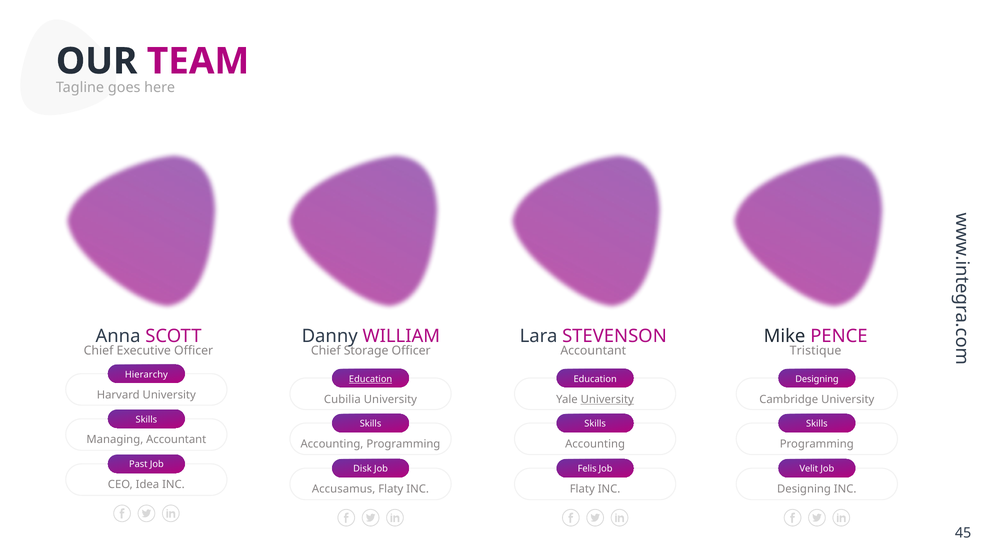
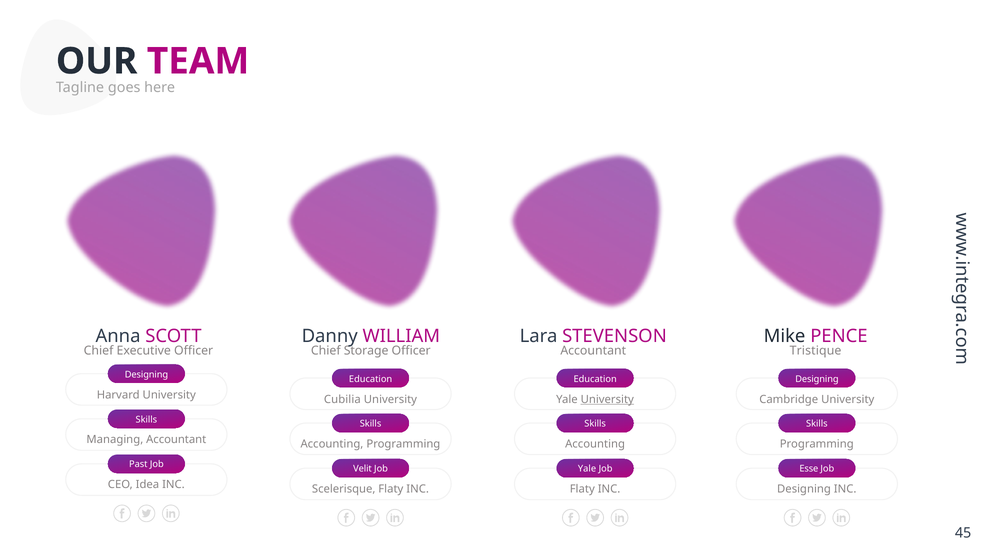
Hierarchy: Hierarchy -> Designing (146, 375)
Education underline: present -> none (371, 380)
Disk: Disk -> Velit (363, 469)
Felis: Felis -> Yale (587, 469)
Velit: Velit -> Esse (809, 469)
Accusamus: Accusamus -> Scelerisque (344, 489)
